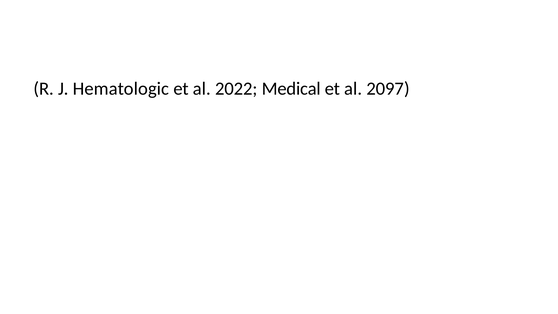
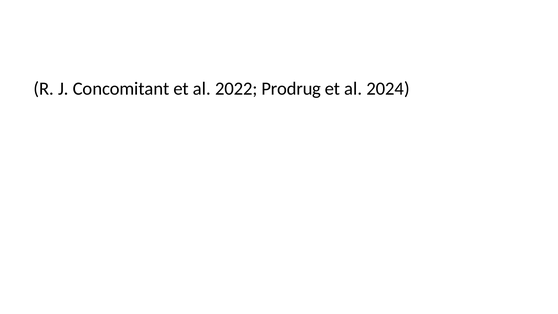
Hematologic: Hematologic -> Concomitant (121, 89)
Medical: Medical -> Prodrug (291, 89)
2097: 2097 -> 2024 (388, 89)
